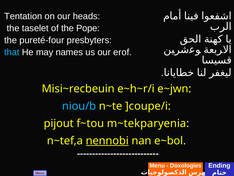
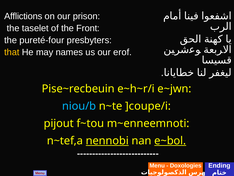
Tentation: Tentation -> Afflictions (23, 16)
heads: heads -> prison (87, 16)
Pope: Pope -> Front (88, 28)
that colour: light blue -> yellow (12, 52)
Misi~recbeuin: Misi~recbeuin -> Pise~recbeuin (78, 89)
m~tekparyenia: m~tekparyenia -> m~enneemnoti (148, 123)
e~bol underline: none -> present (170, 140)
